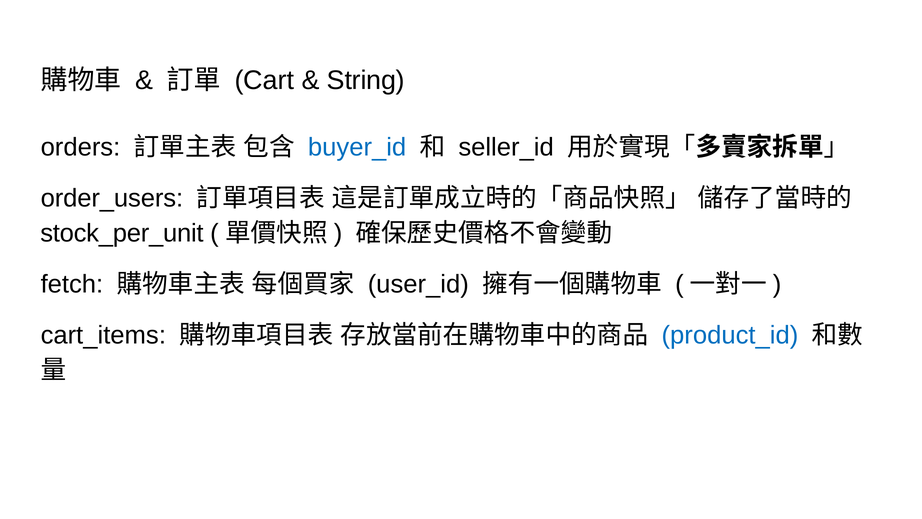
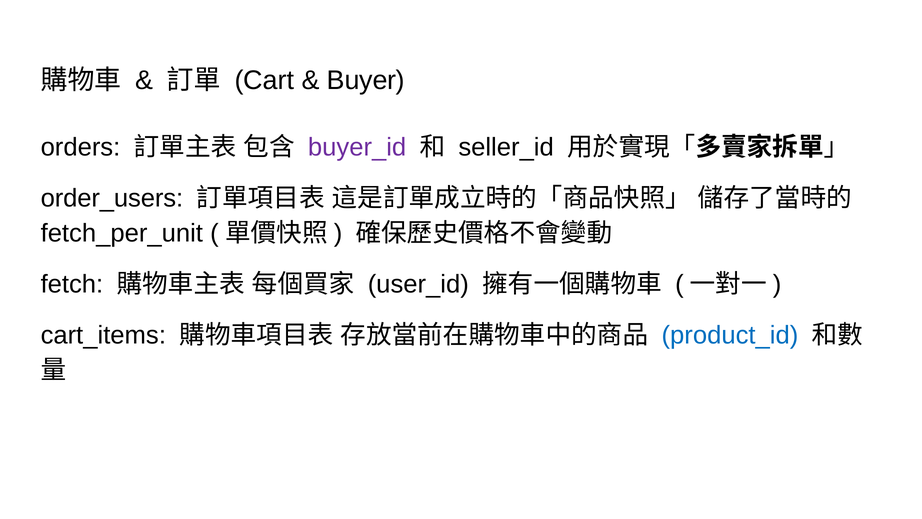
String: String -> Buyer (366, 80)
buyer_id colour: blue -> purple (357, 147)
stock_per_unit: stock_per_unit -> fetch_per_unit (122, 233)
